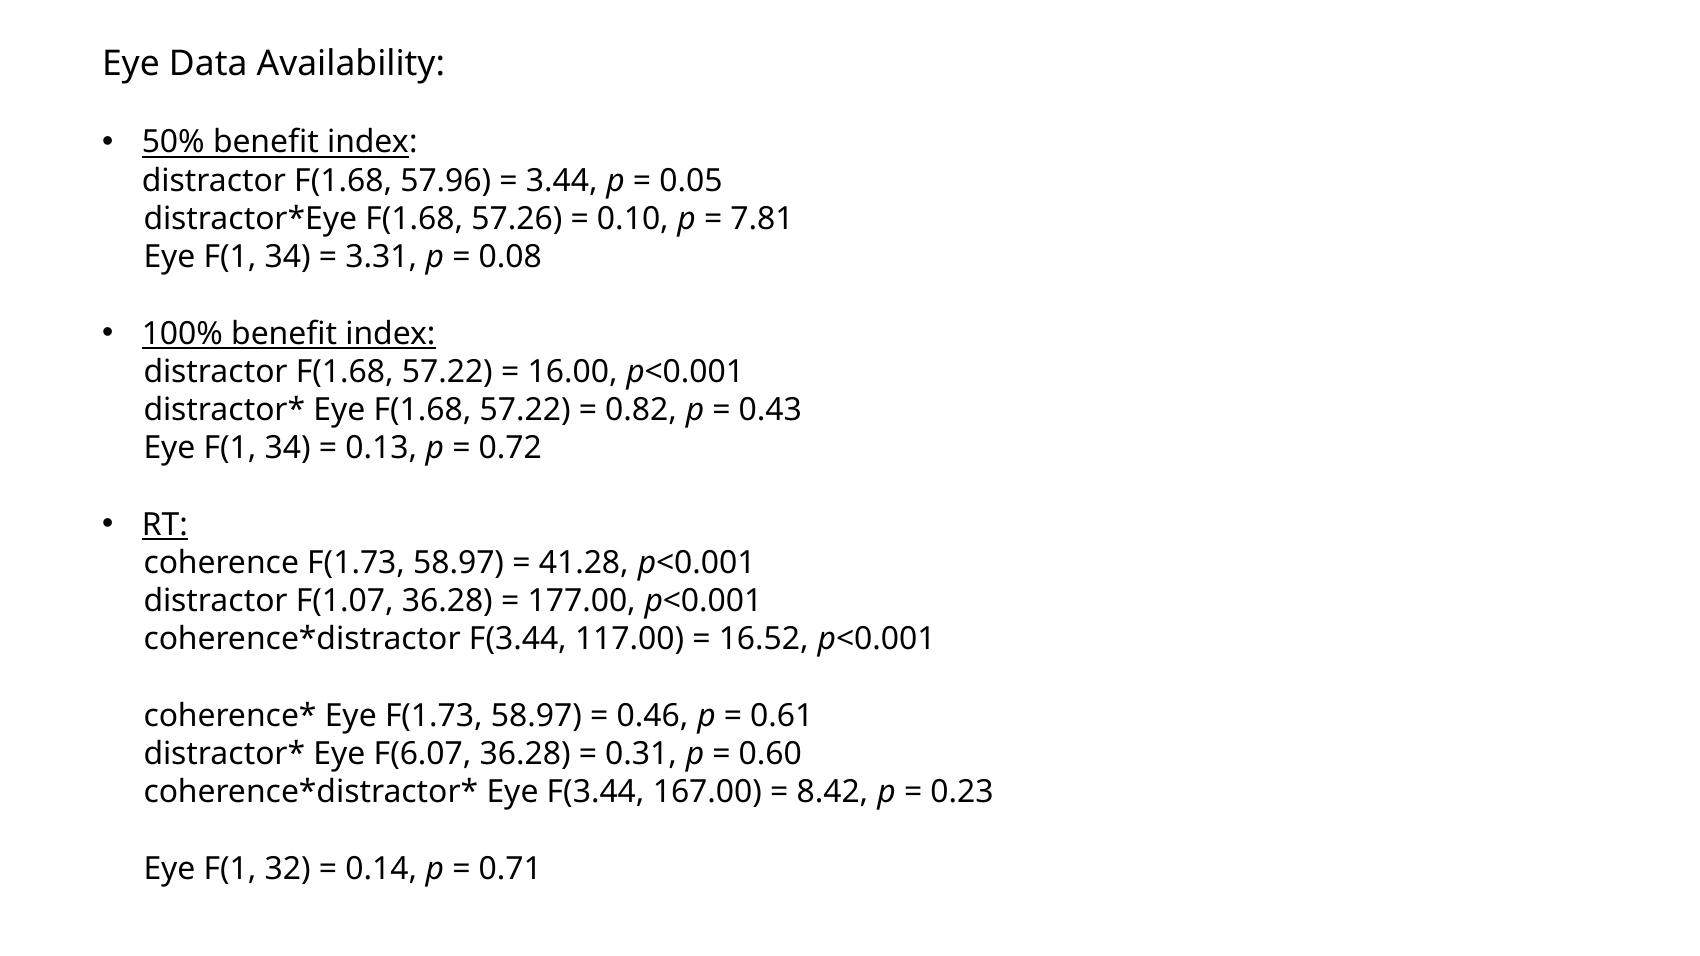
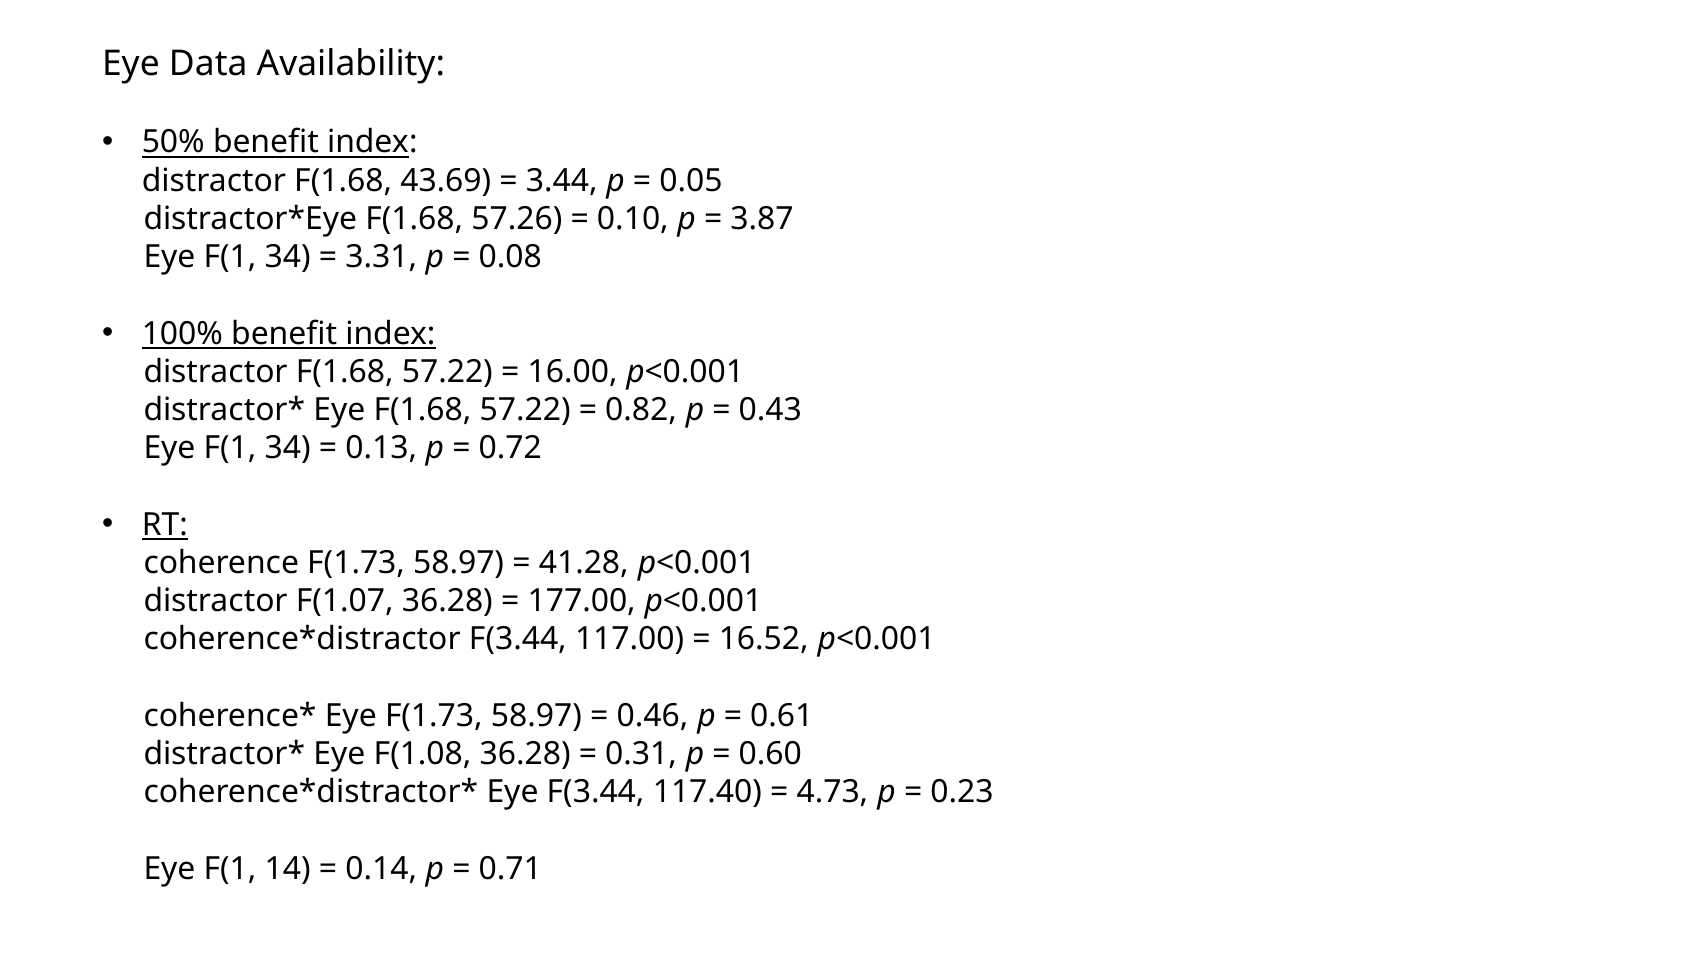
57.96: 57.96 -> 43.69 (446, 181)
7.81: 7.81 -> 3.87 (762, 219)
F(6.07: F(6.07 -> F(1.08 (423, 754)
167.00: 167.00 -> 117.40 (707, 793)
8.42: 8.42 -> 4.73 (832, 793)
32: 32 -> 14 (288, 869)
